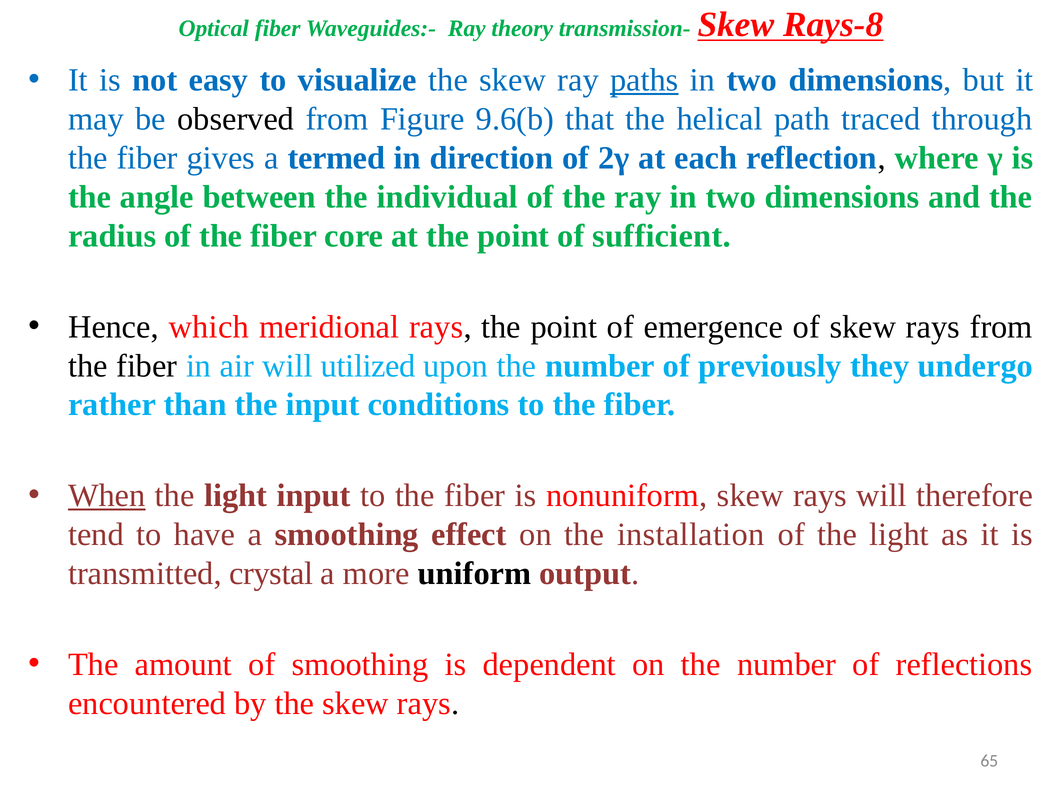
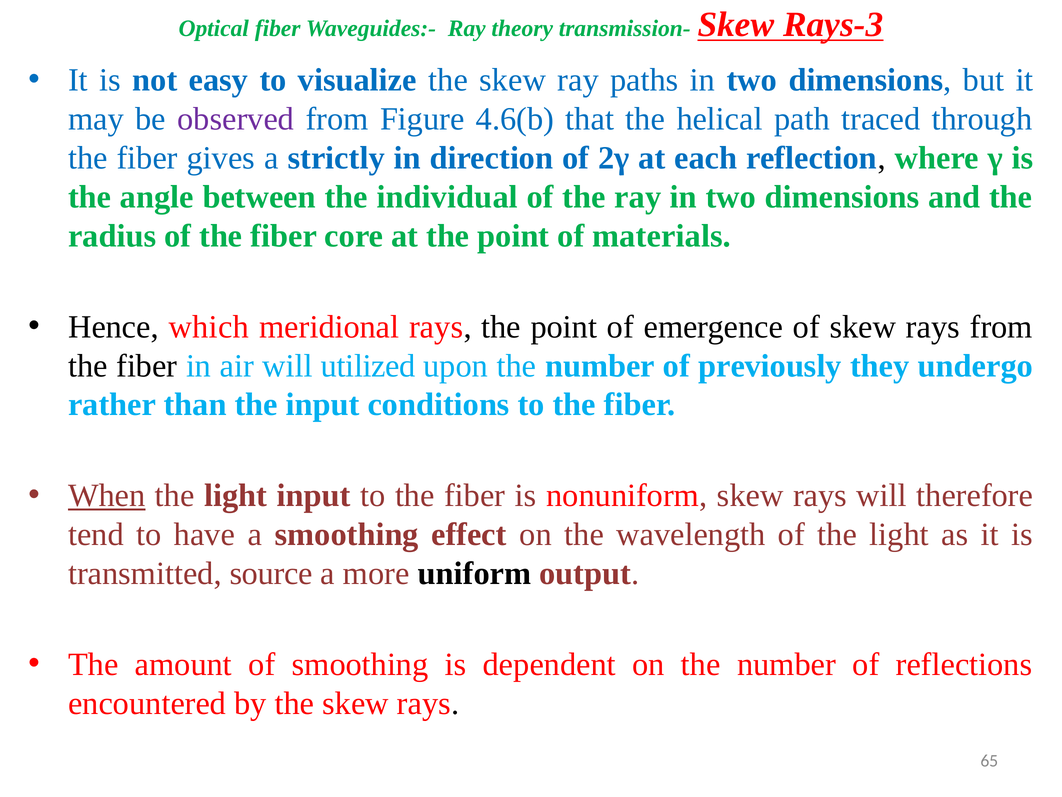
Rays-8: Rays-8 -> Rays-3 (833, 25)
paths underline: present -> none (644, 80)
observed colour: black -> purple (236, 119)
9.6(b: 9.6(b -> 4.6(b (515, 119)
termed: termed -> strictly (336, 158)
sufficient: sufficient -> materials (662, 236)
installation: installation -> wavelength (691, 534)
crystal: crystal -> source (271, 573)
